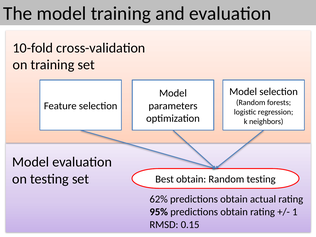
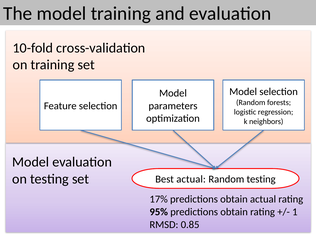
Best obtain: obtain -> actual (191, 179)
62%: 62% -> 17% (159, 199)
0.15: 0.15 -> 0.85 (190, 225)
